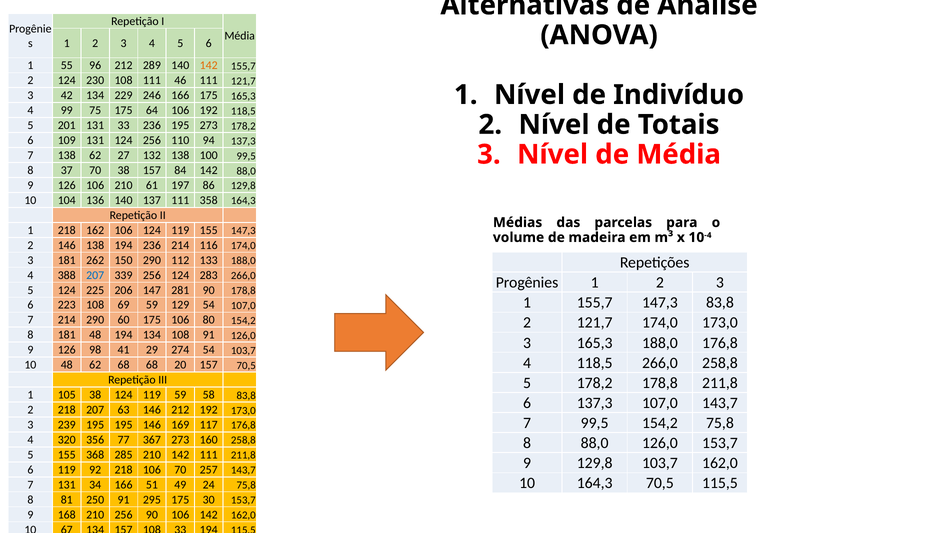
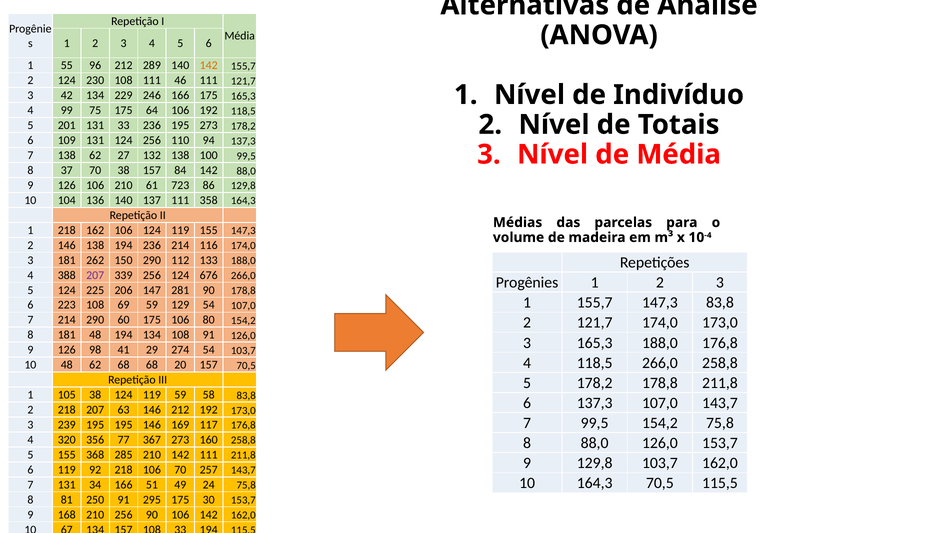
197: 197 -> 723 (180, 185)
207 colour: blue -> purple (95, 275)
283: 283 -> 676 (209, 275)
